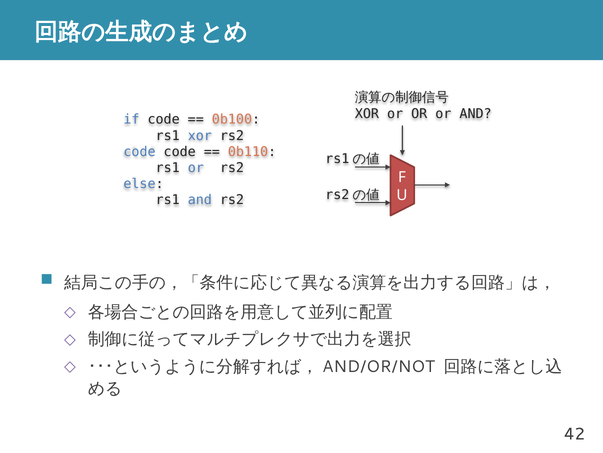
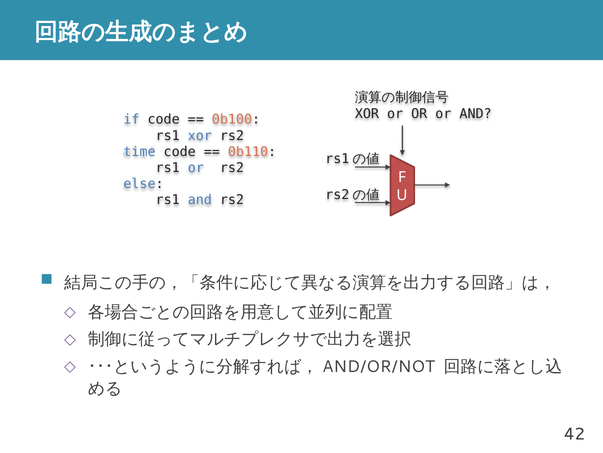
code: code -> time (140, 151)
